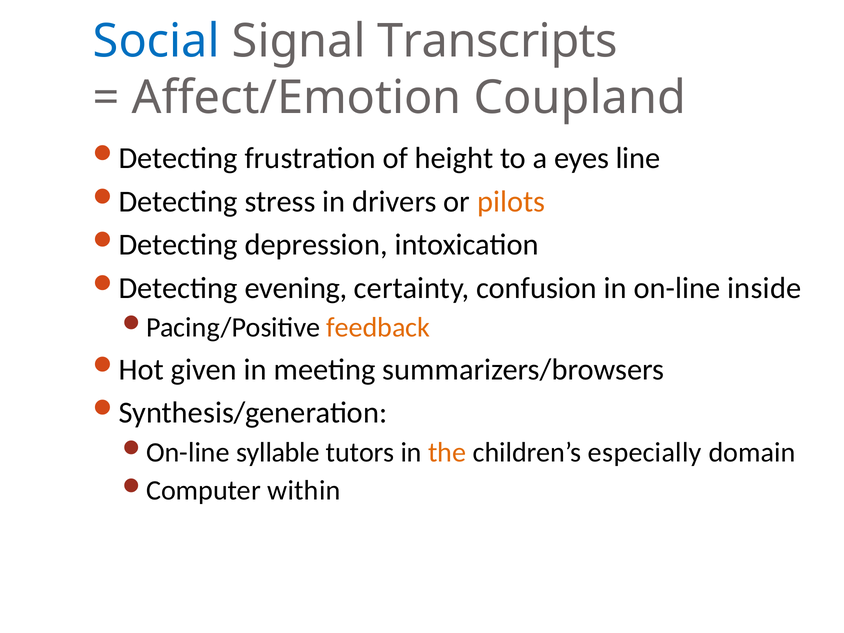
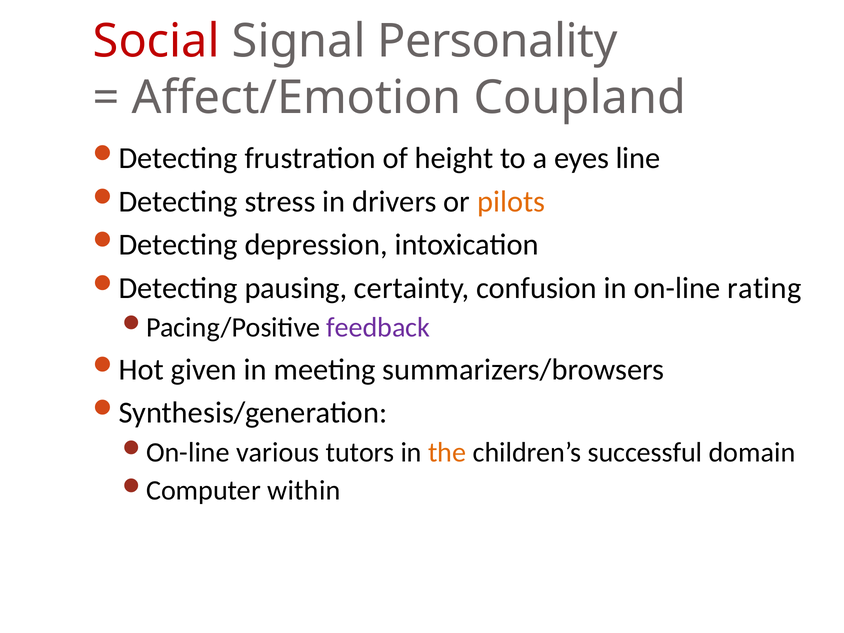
Social colour: blue -> red (156, 41)
Transcripts: Transcripts -> Personality (498, 41)
evening: evening -> pausing (296, 288)
inside: inside -> rating (764, 288)
feedback colour: orange -> purple (378, 328)
syllable: syllable -> various (278, 452)
especially: especially -> successful (645, 452)
